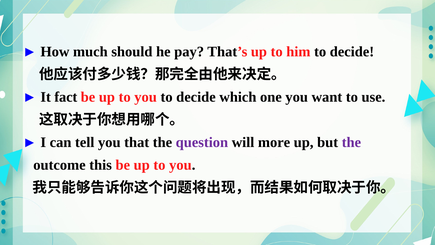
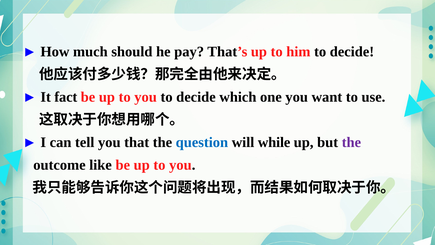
question colour: purple -> blue (202, 142)
more: more -> while (274, 142)
this: this -> like (101, 165)
